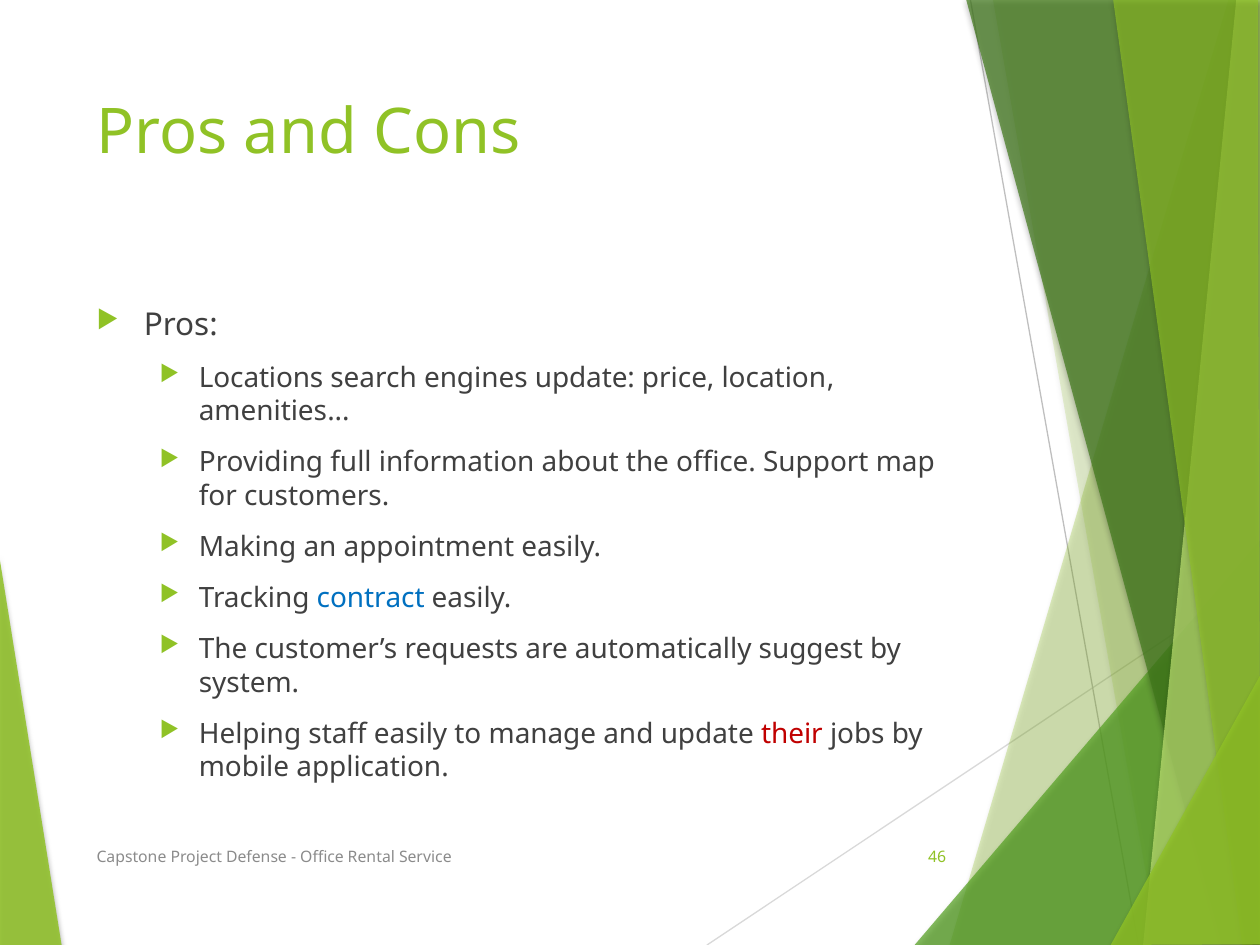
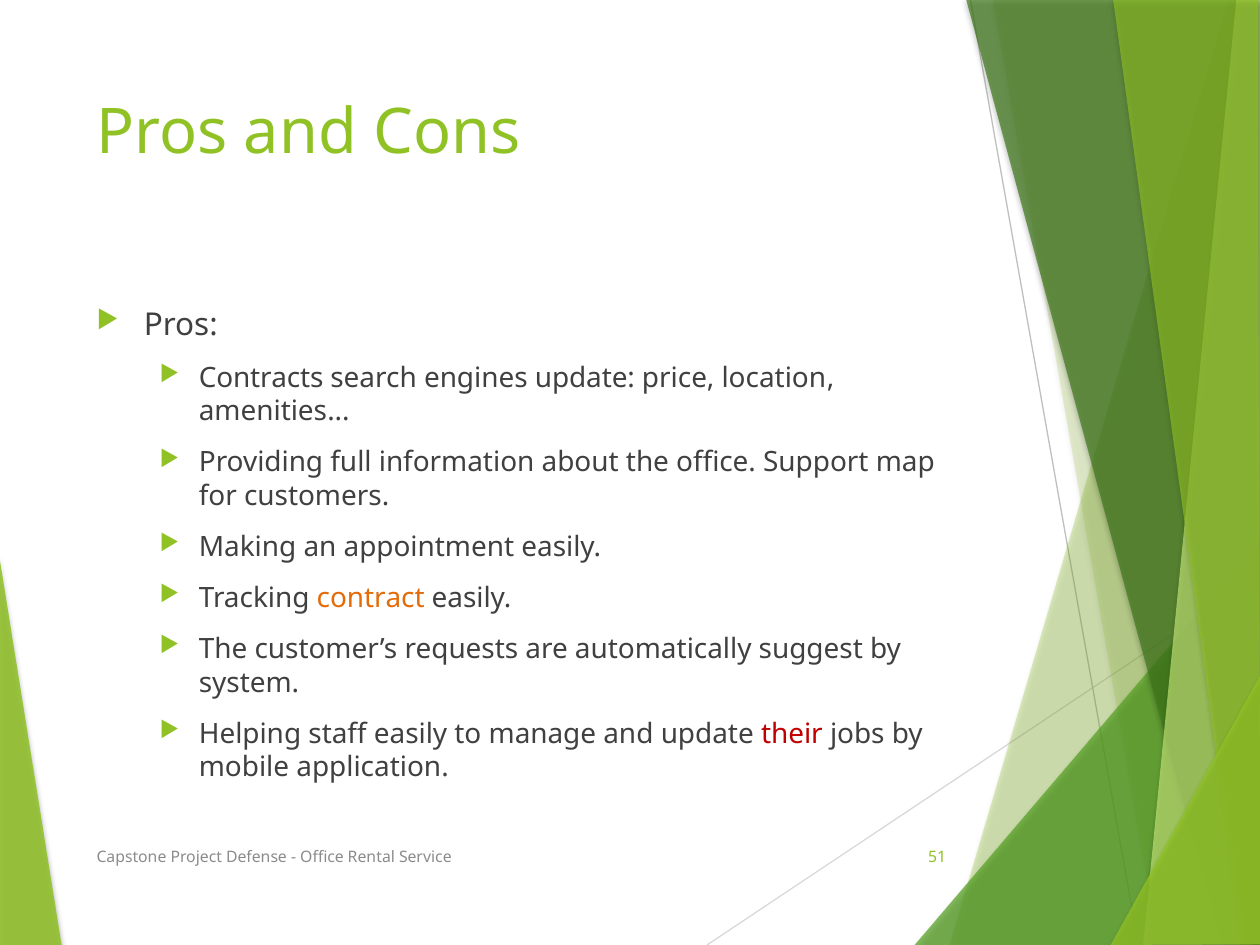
Locations: Locations -> Contracts (261, 378)
contract colour: blue -> orange (371, 598)
46: 46 -> 51 (937, 857)
